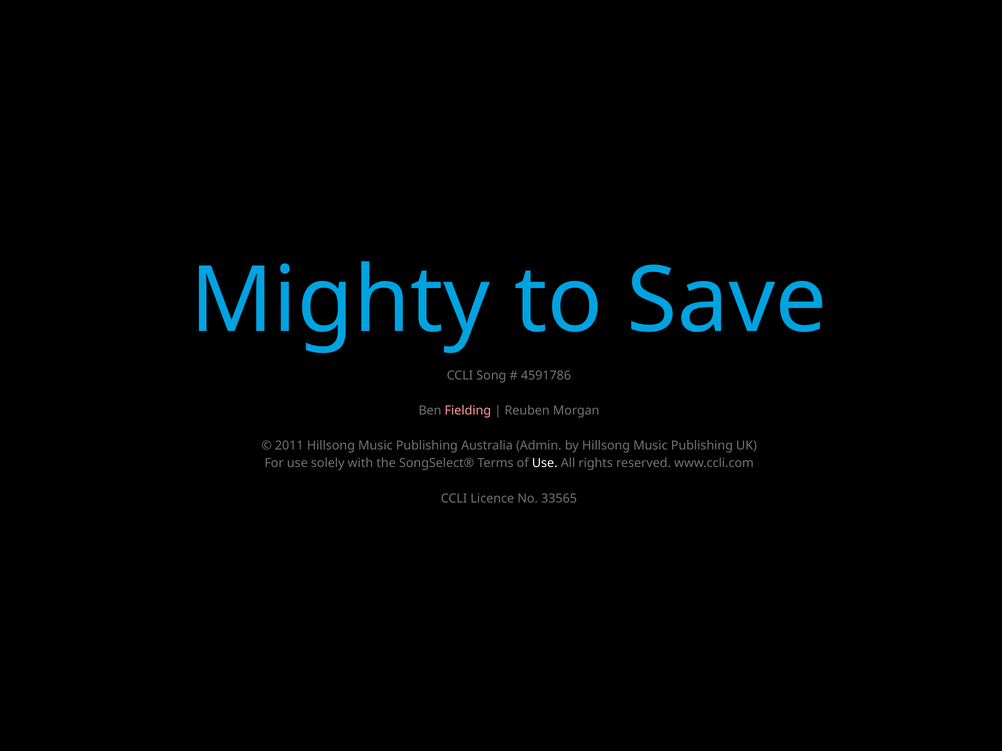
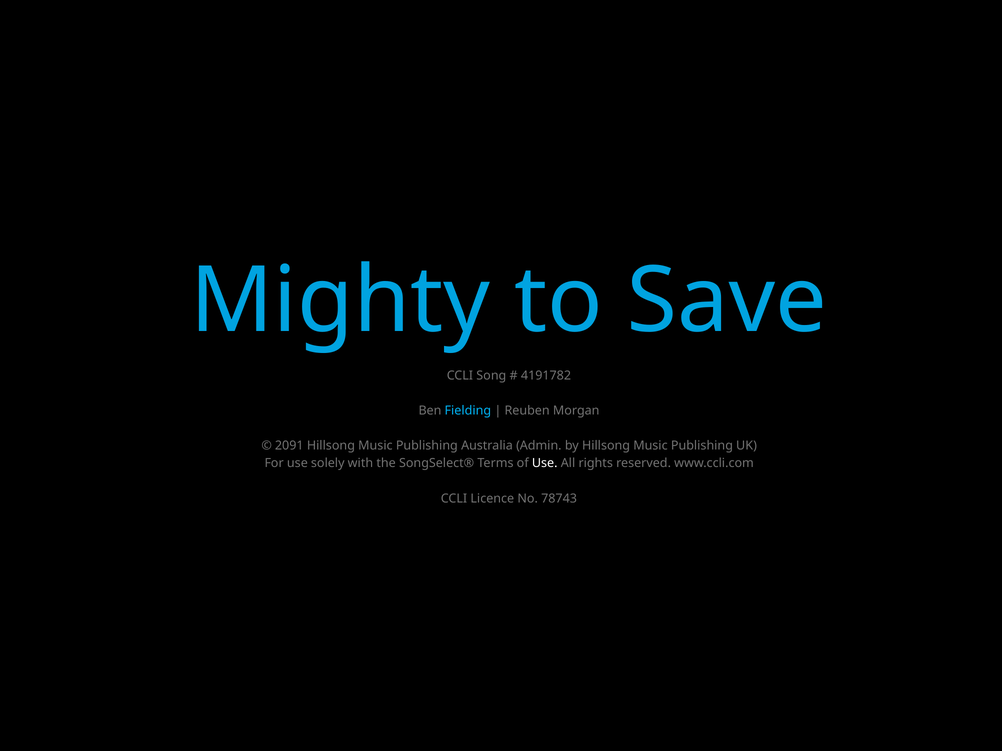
4591786: 4591786 -> 4191782 (546, 376)
Fielding colour: pink -> light blue (468, 411)
2011: 2011 -> 2091 (289, 446)
33565: 33565 -> 78743 (559, 499)
